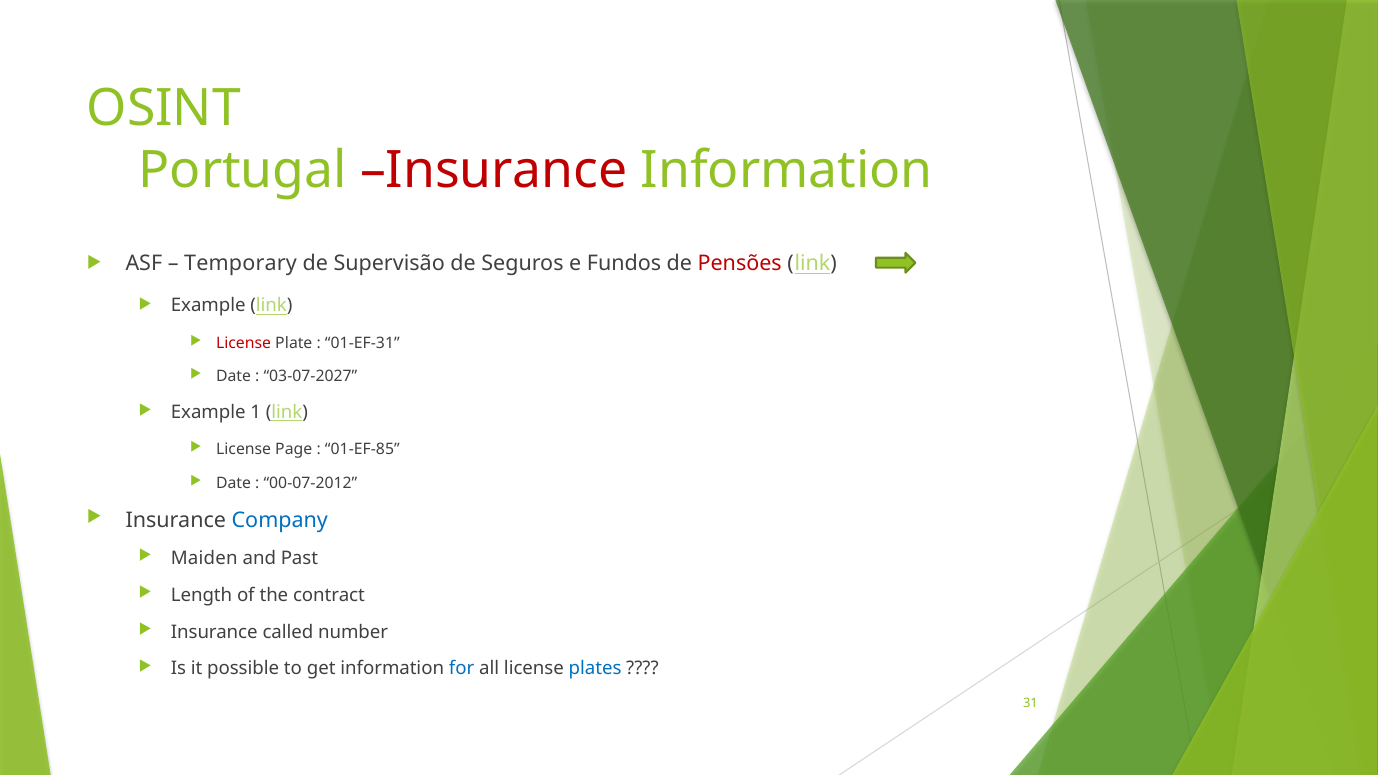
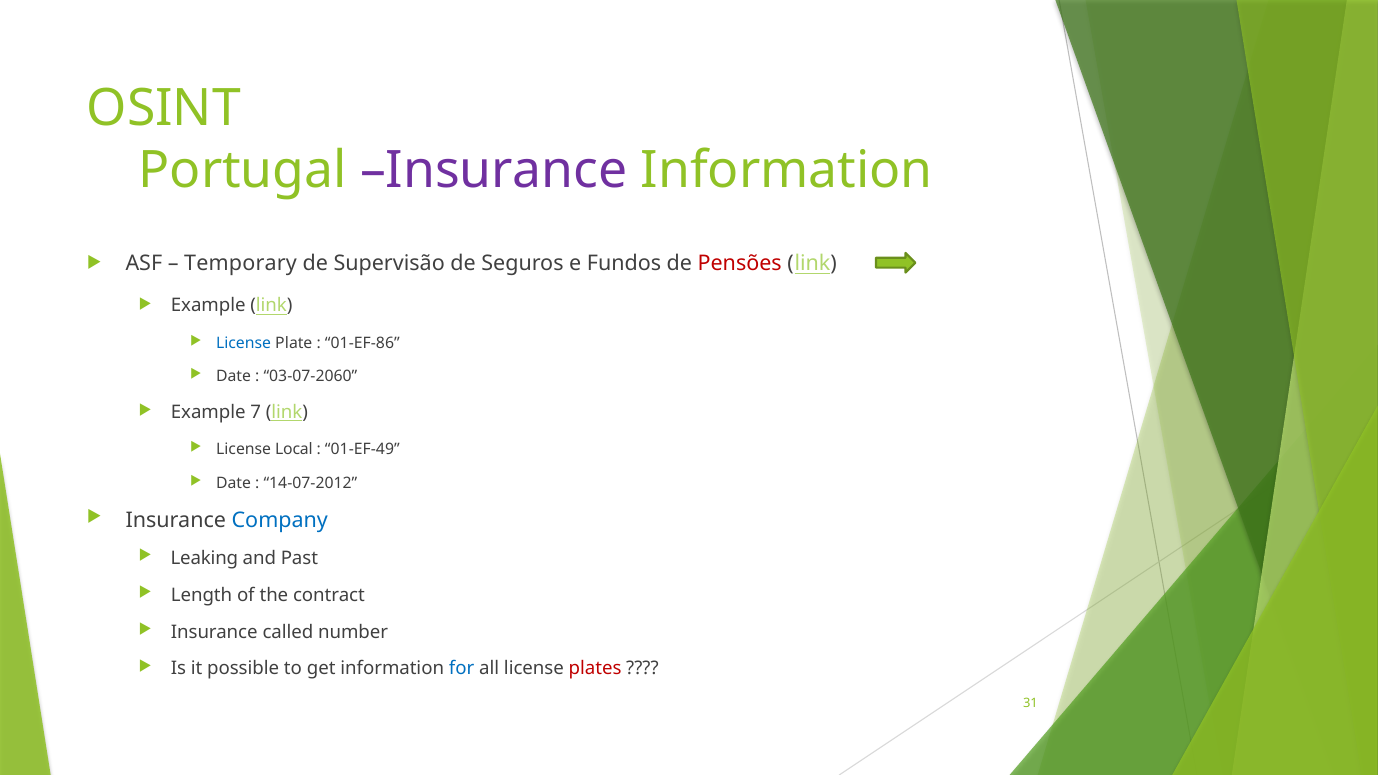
Insurance colour: red -> purple (494, 171)
License colour: red -> blue (244, 343)
01-EF-31: 01-EF-31 -> 01-EF-86 (362, 343)
03-07-2027: 03-07-2027 -> 03-07-2060 (310, 377)
1: 1 -> 7 (256, 412)
Page: Page -> Local (294, 450)
01-EF-85: 01-EF-85 -> 01-EF-49 (362, 450)
00-07-2012: 00-07-2012 -> 14-07-2012 (310, 483)
Maiden: Maiden -> Leaking (204, 559)
plates colour: blue -> red (595, 669)
